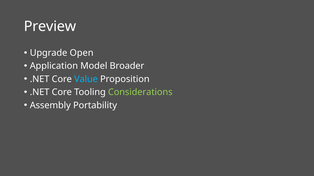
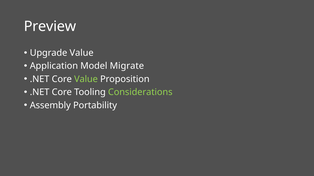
Upgrade Open: Open -> Value (82, 53)
Broader: Broader -> Migrate (127, 66)
Value colour: light blue -> light green (86, 79)
